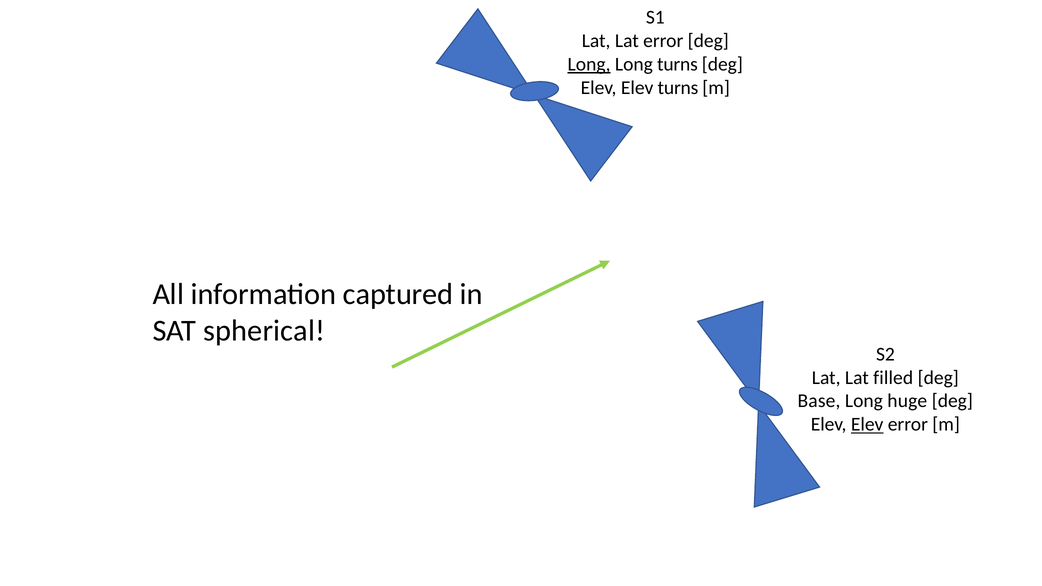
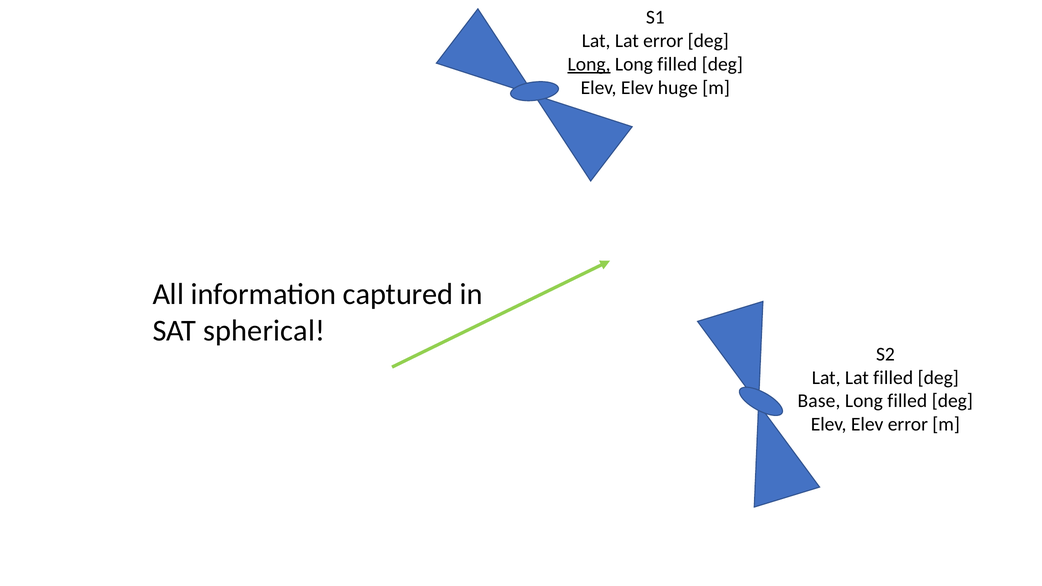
turns: turns -> filled (677, 64)
Elev turns: turns -> huge (678, 88)
huge: huge -> filled (907, 401)
Elev underline: present -> none (867, 425)
